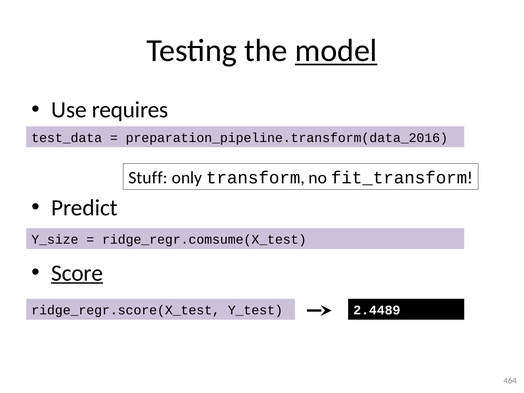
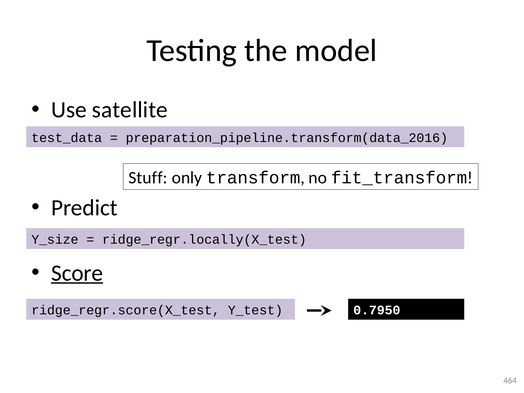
model underline: present -> none (336, 51)
requires: requires -> satellite (130, 110)
ridge_regr.comsume(X_test: ridge_regr.comsume(X_test -> ridge_regr.locally(X_test (204, 239)
2.4489: 2.4489 -> 0.7950 (377, 310)
